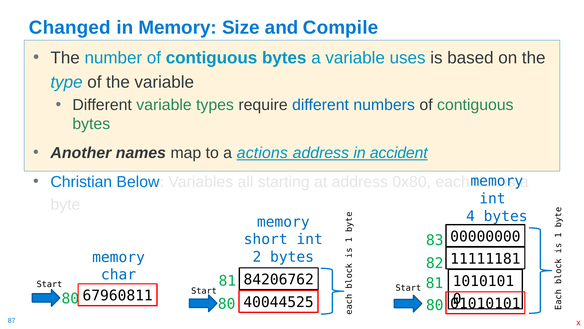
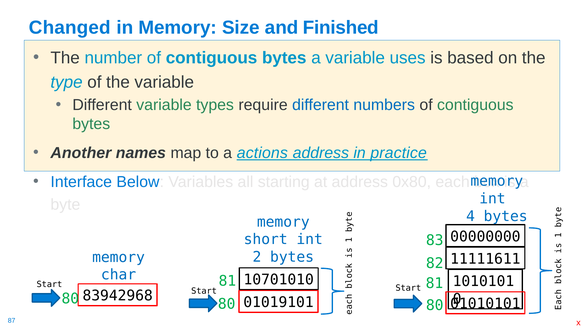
Compile: Compile -> Finished (341, 27)
accident: accident -> practice (399, 153)
Christian: Christian -> Interface (81, 182)
11111181: 11111181 -> 11111611 (485, 259)
84206762: 84206762 -> 10701010 (279, 279)
67960811: 67960811 -> 83942968 (118, 295)
40044525: 40044525 -> 01019101 (279, 302)
